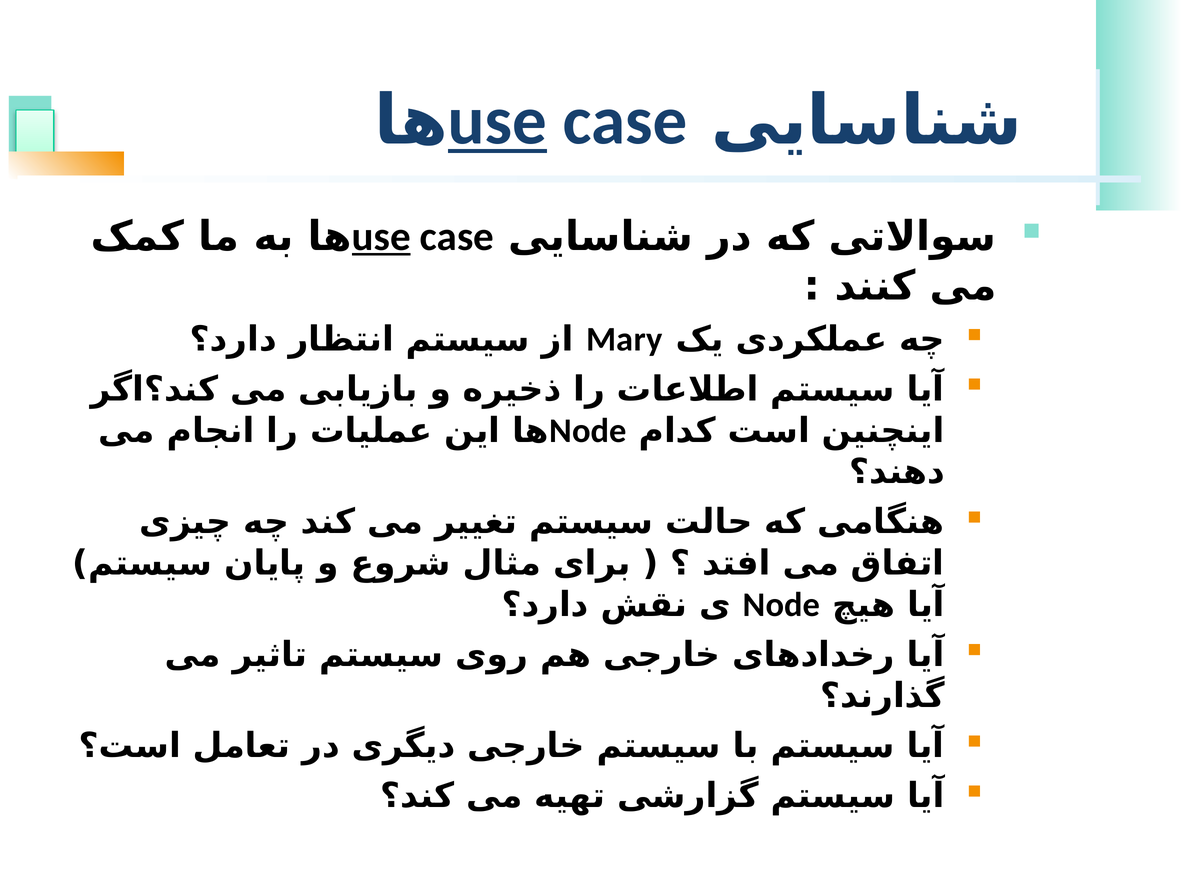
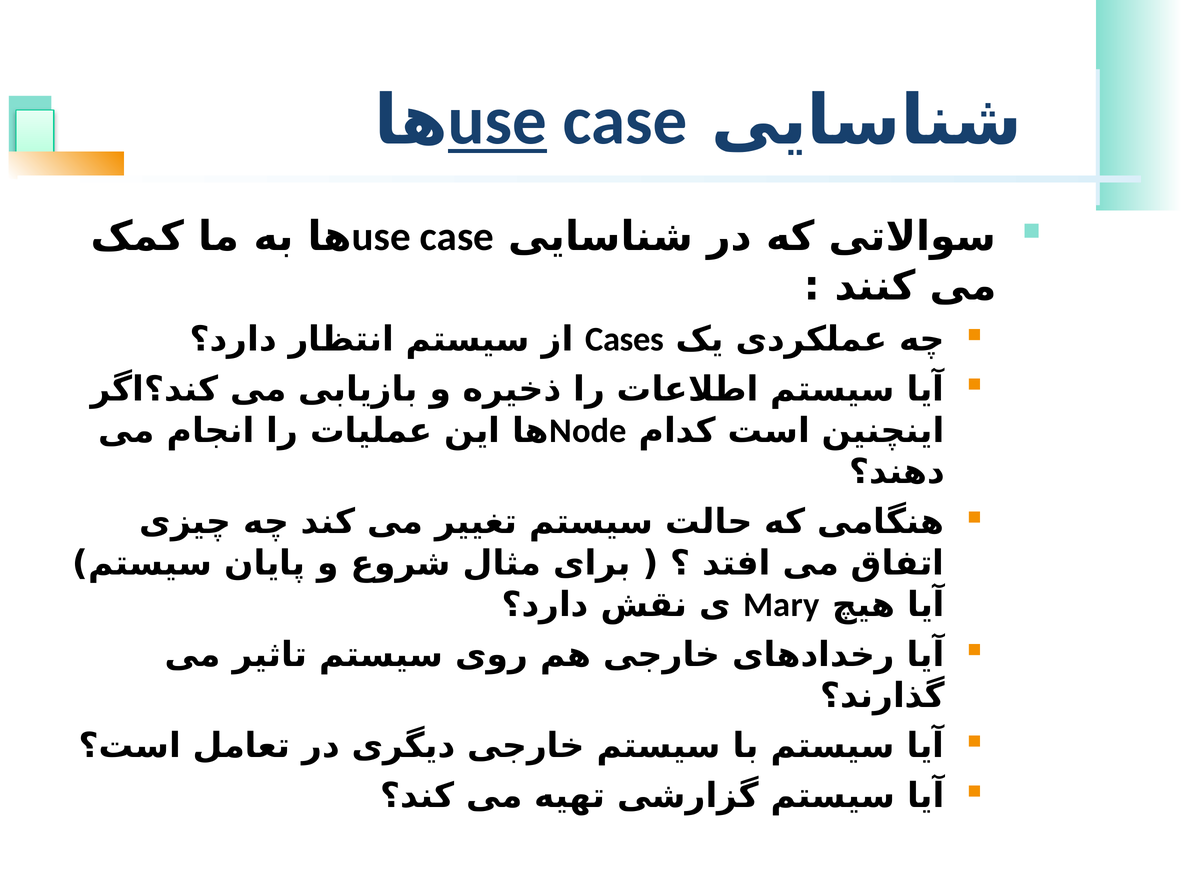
use underline: present -> none (381, 237)
Mary: Mary -> Cases (625, 339)
Node: Node -> Mary (781, 604)
